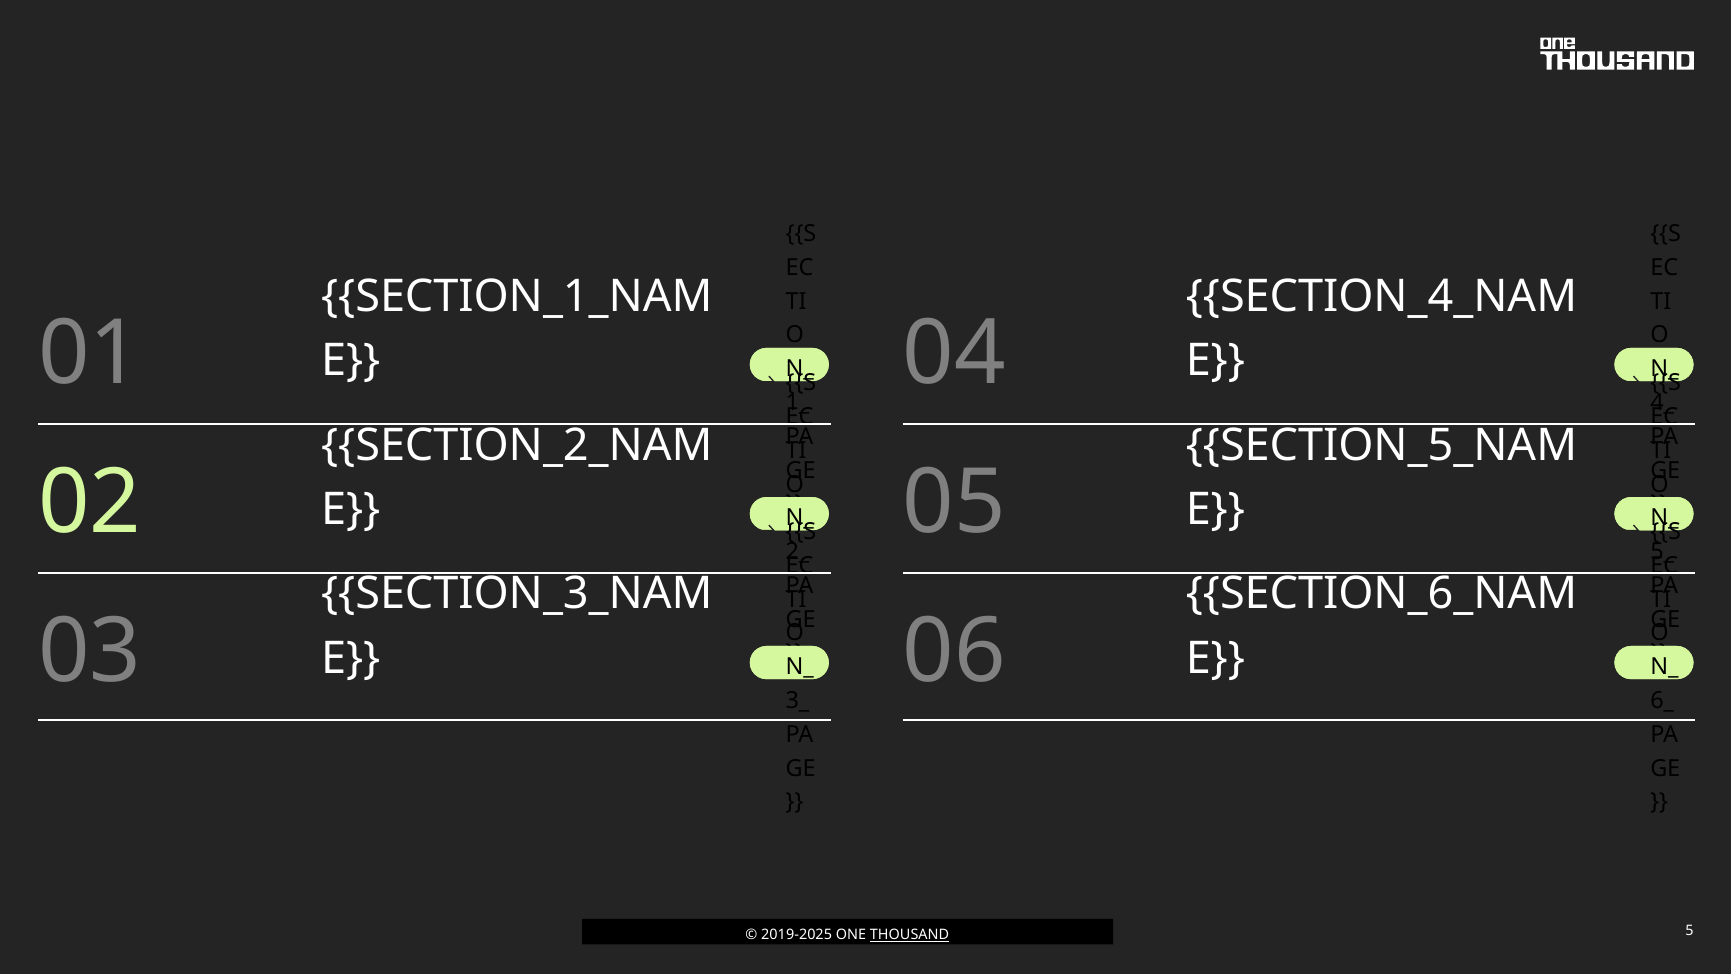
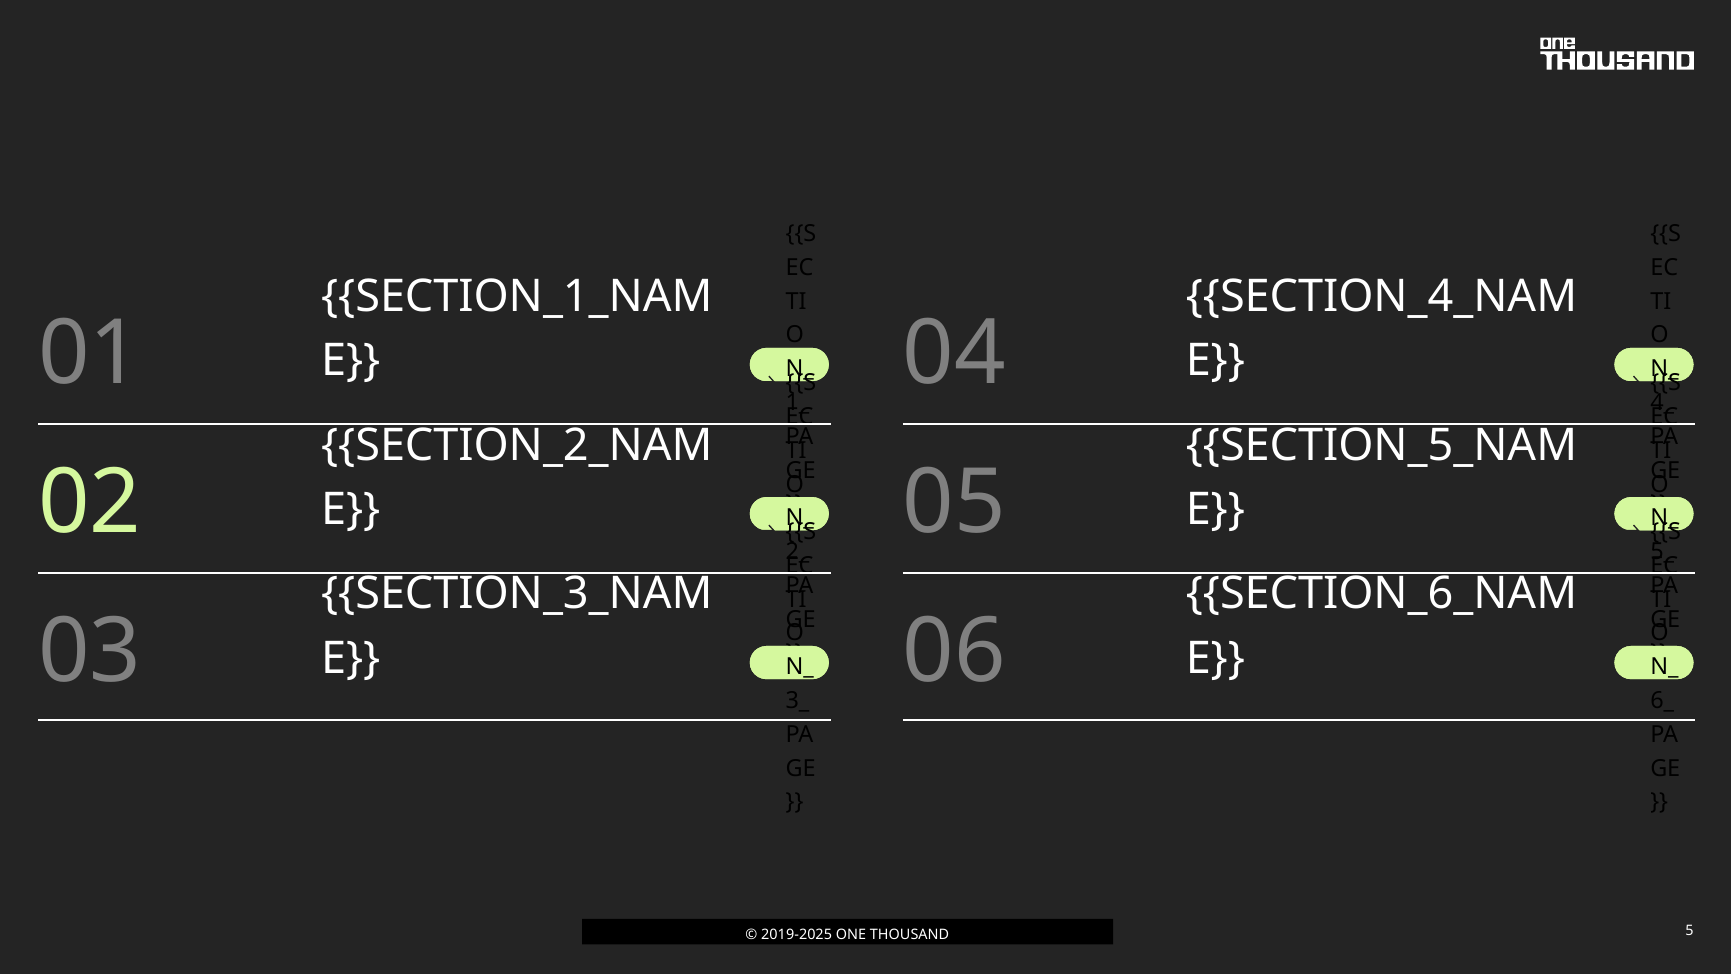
THOUSAND underline: present -> none (910, 935)
